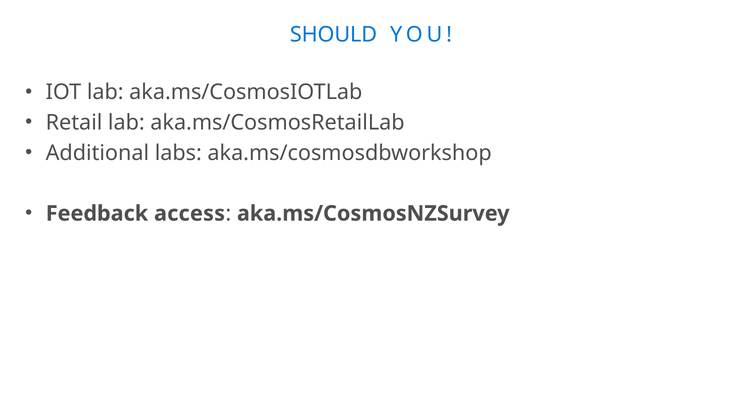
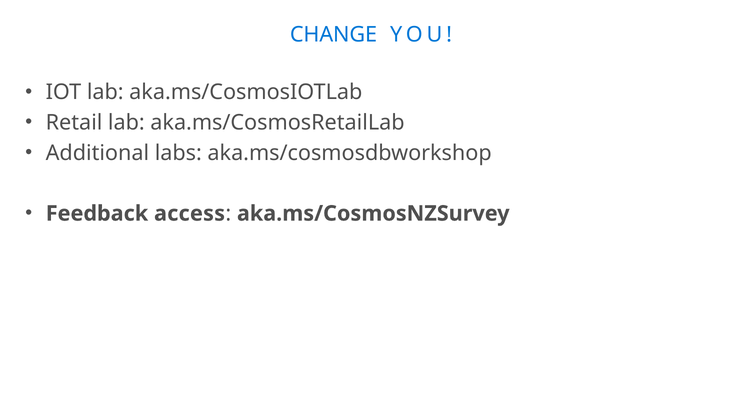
SHOULD: SHOULD -> CHANGE (334, 35)
